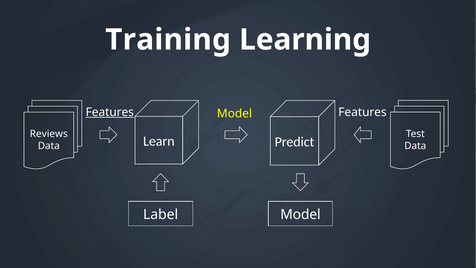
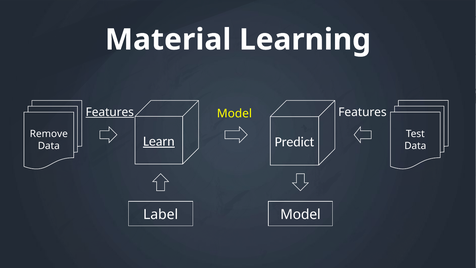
Training: Training -> Material (168, 40)
Reviews: Reviews -> Remove (49, 134)
Learn underline: none -> present (159, 141)
